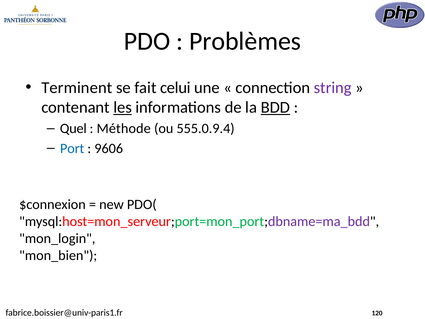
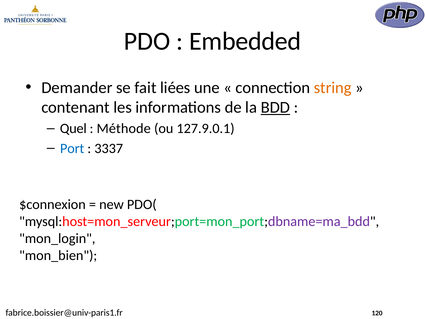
Problèmes: Problèmes -> Embedded (245, 41)
Terminent: Terminent -> Demander (77, 88)
celui: celui -> liées (175, 88)
string colour: purple -> orange (333, 88)
les underline: present -> none (123, 107)
555.0.9.4: 555.0.9.4 -> 127.9.0.1 (206, 128)
9606: 9606 -> 3337 (109, 148)
